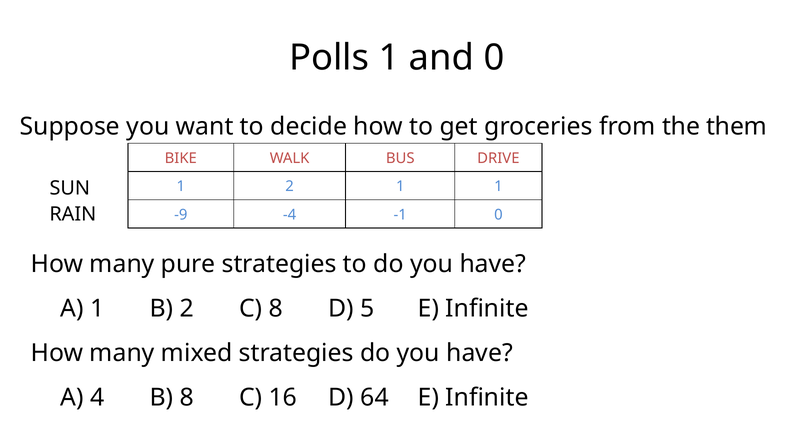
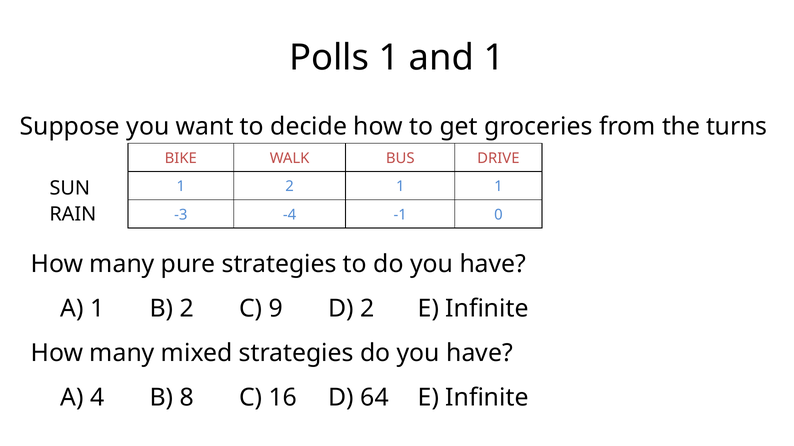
and 0: 0 -> 1 (494, 58)
them: them -> turns (737, 127)
-9: -9 -> -3 (181, 215)
C 8: 8 -> 9 (276, 309)
D 5: 5 -> 2 (367, 309)
